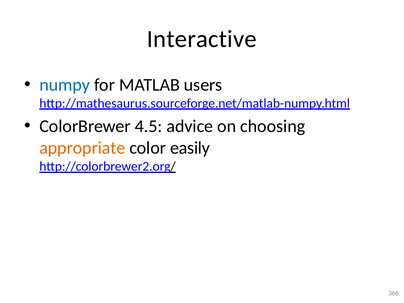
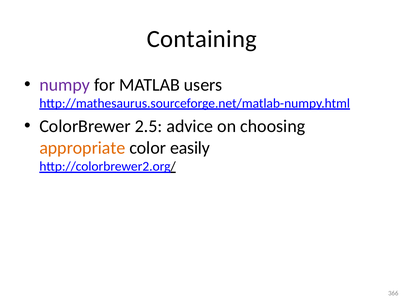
Interactive: Interactive -> Containing (202, 39)
numpy colour: blue -> purple (65, 85)
4.5: 4.5 -> 2.5 (149, 126)
